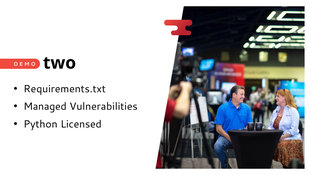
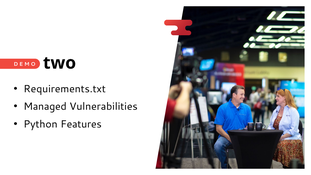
Licensed: Licensed -> Features (81, 124)
